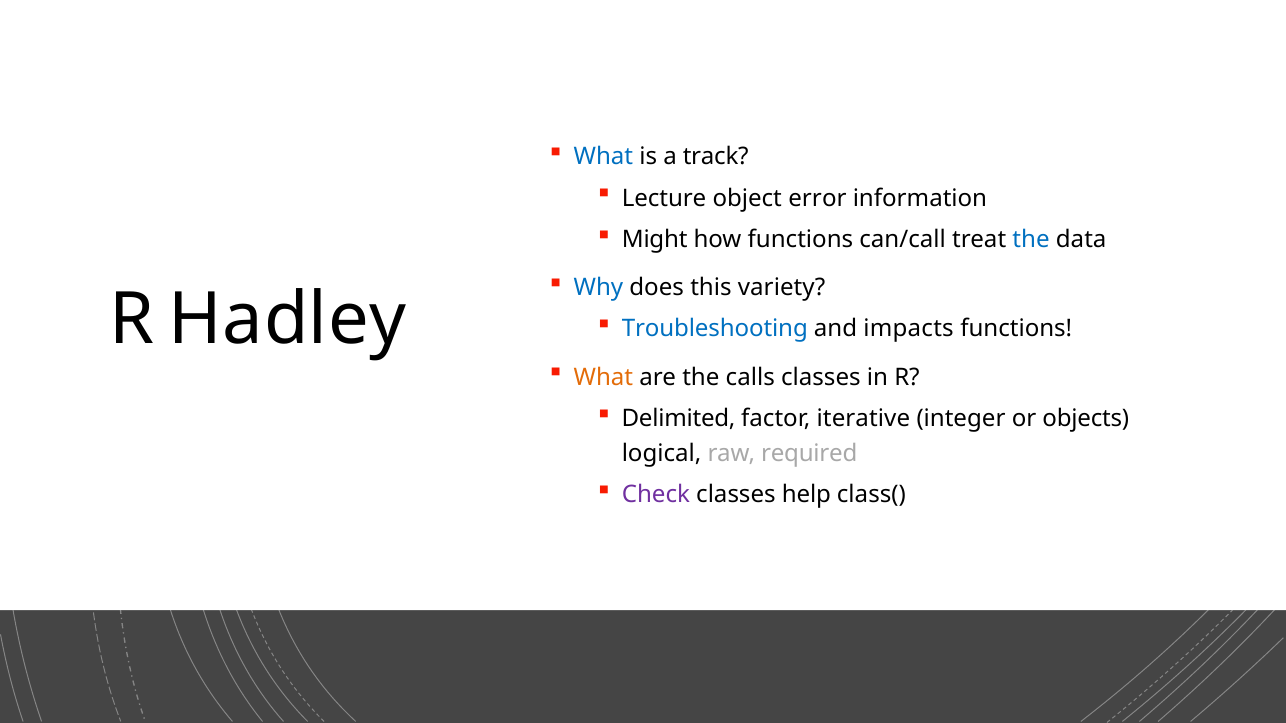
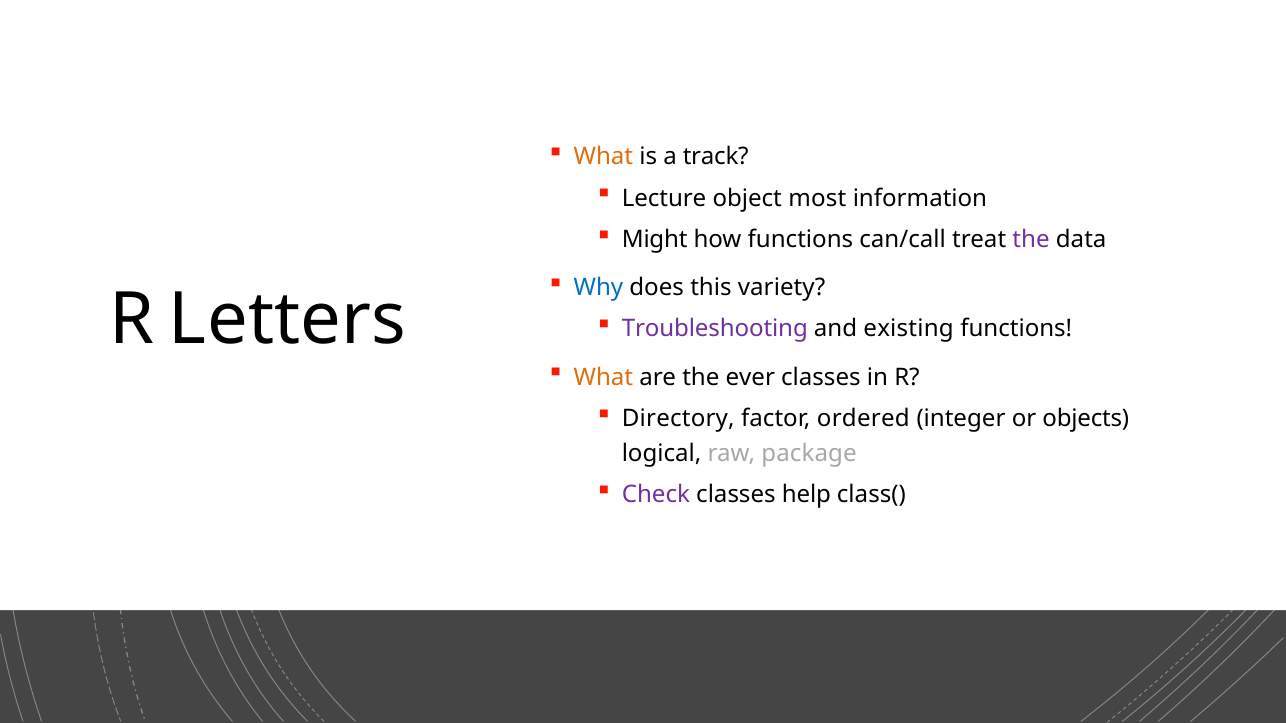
What colour: blue -> orange (603, 157)
error: error -> most (817, 198)
the colour: blue -> purple (1031, 240)
Hadley: Hadley -> Letters (288, 319)
Troubleshooting colour: blue -> purple (715, 329)
impacts: impacts -> existing (909, 329)
calls: calls -> ever (750, 377)
Delimited: Delimited -> Directory (678, 419)
iterative: iterative -> ordered (863, 419)
required: required -> package (809, 453)
